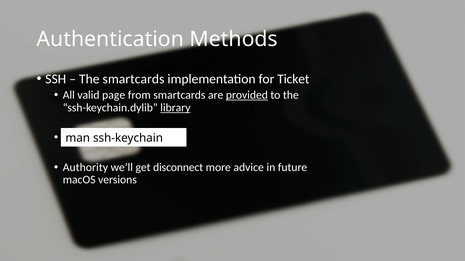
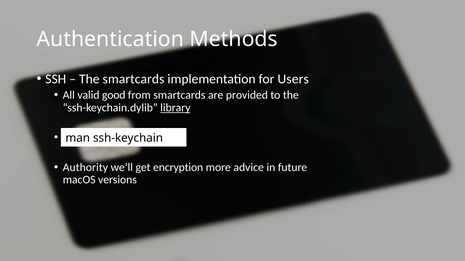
Ticket: Ticket -> Users (293, 79)
page: page -> good (114, 95)
provided underline: present -> none (247, 95)
disconnect: disconnect -> encryption (178, 168)
